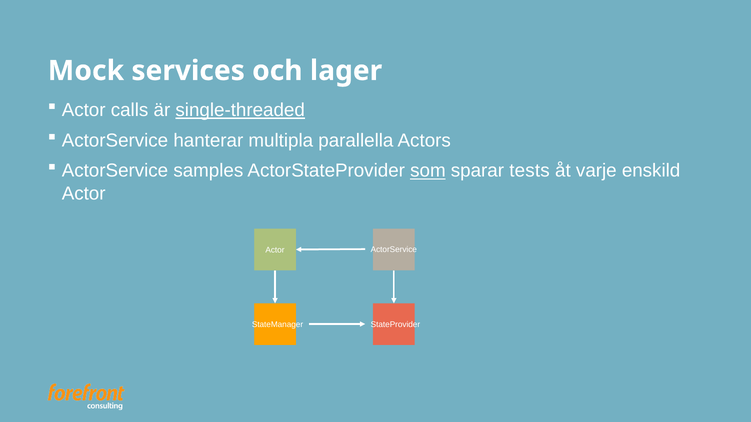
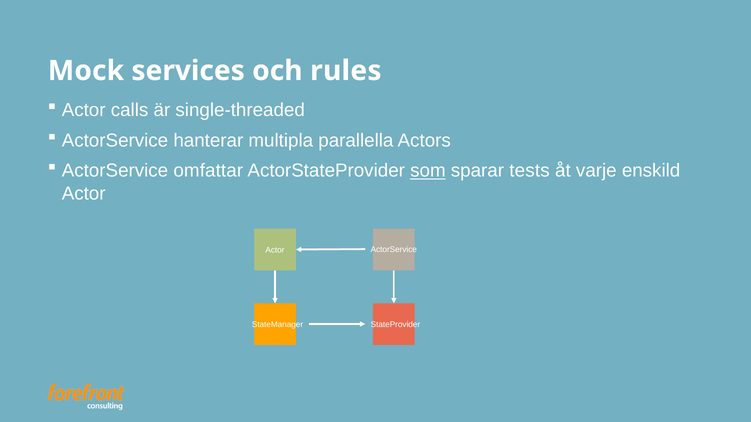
lager: lager -> rules (346, 71)
single-threaded underline: present -> none (240, 110)
samples: samples -> omfattar (208, 171)
